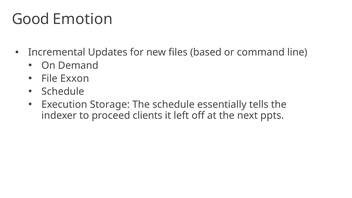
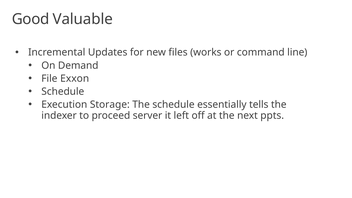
Emotion: Emotion -> Valuable (83, 19)
based: based -> works (206, 52)
clients: clients -> server (148, 115)
